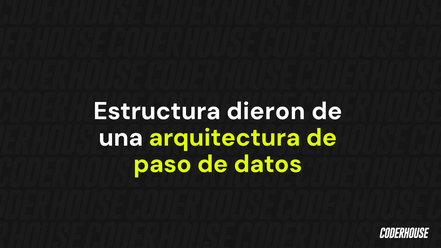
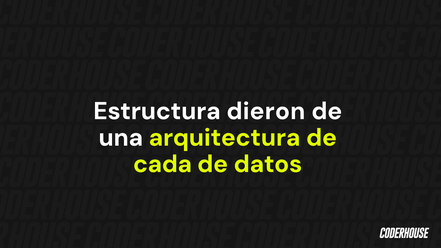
paso: paso -> cada (163, 164)
